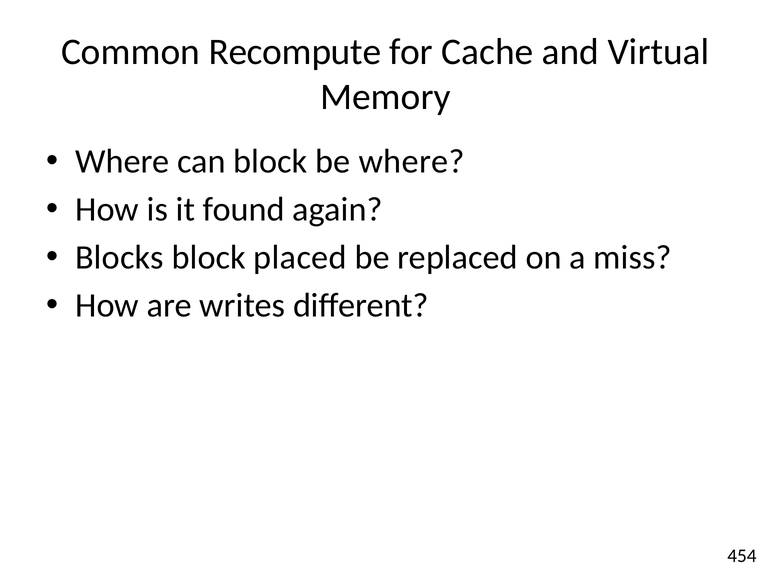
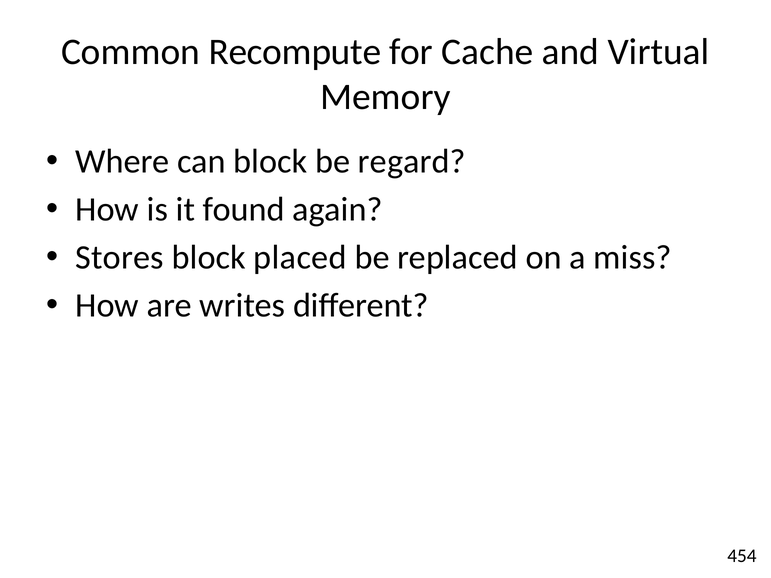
be where: where -> regard (412, 162)
Blocks: Blocks -> Stores (119, 258)
